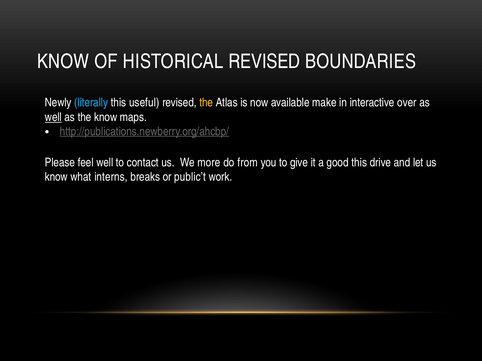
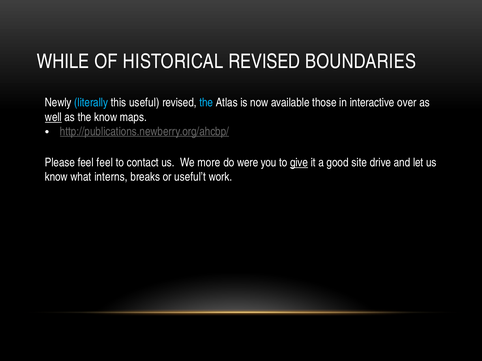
KNOW: KNOW -> WHILE (63, 62)
the colour: yellow -> light blue (206, 103)
make: make -> those (324, 103)
feel well: well -> feel (105, 163)
from: from -> were (248, 163)
give underline: none -> present (299, 163)
good this: this -> site (359, 163)
public’t: public’t -> useful’t (190, 177)
